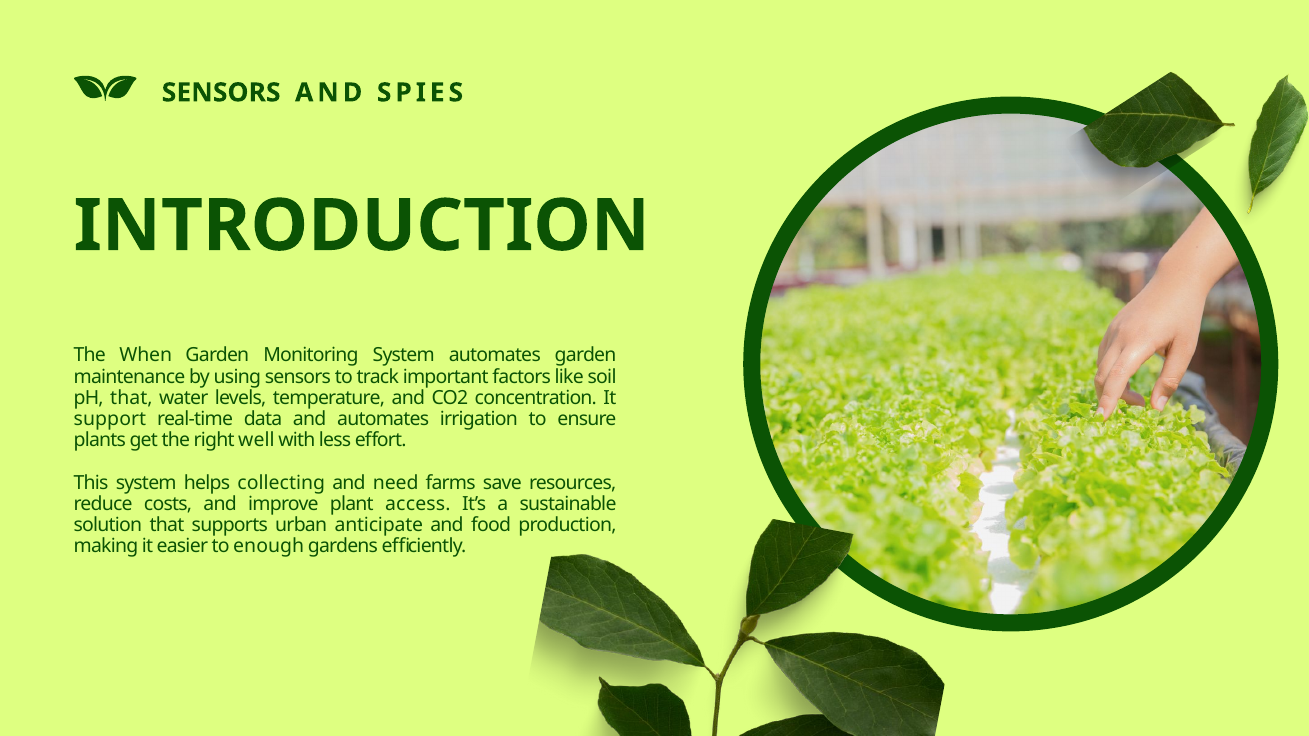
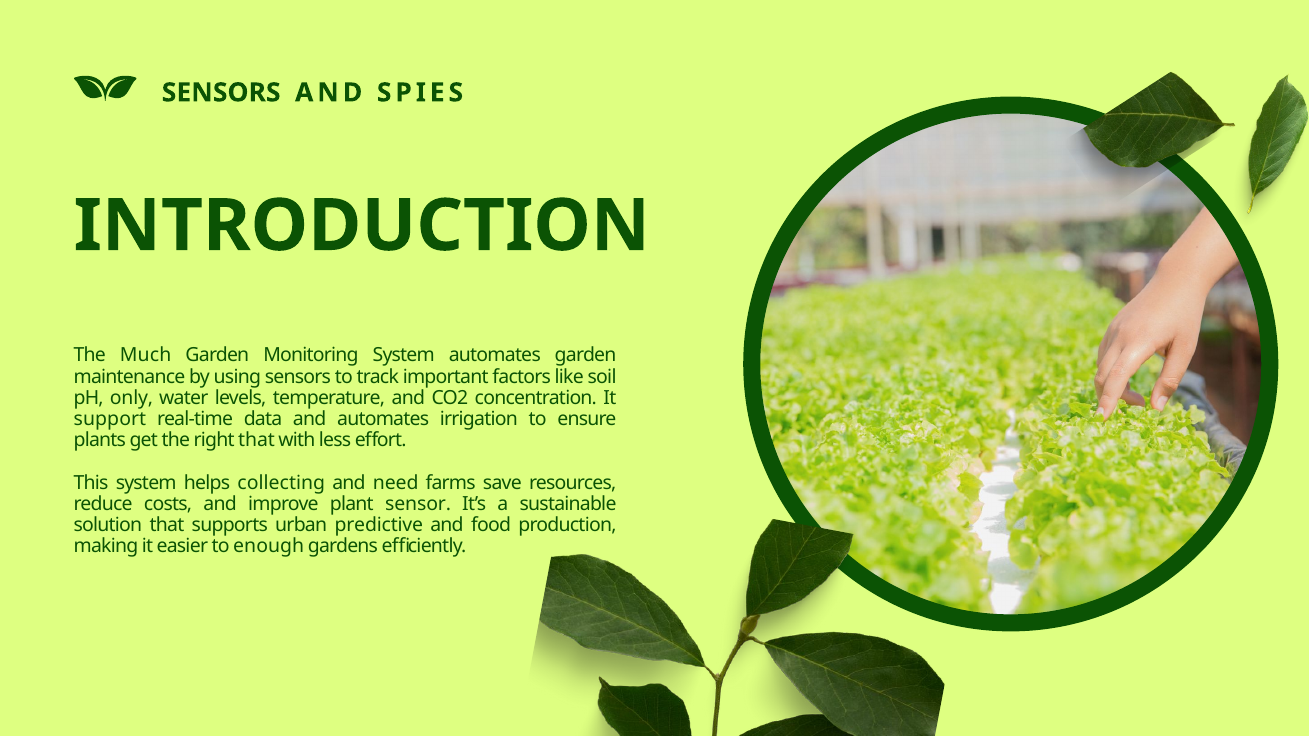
When: When -> Much (146, 356)
pH that: that -> only (132, 398)
right well: well -> that (256, 440)
access: access -> sensor (418, 504)
anticipate: anticipate -> predictive (379, 525)
